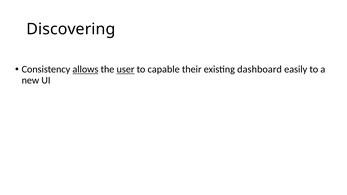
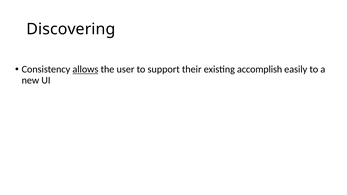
user underline: present -> none (126, 69)
capable: capable -> support (164, 69)
dashboard: dashboard -> accomplish (260, 69)
